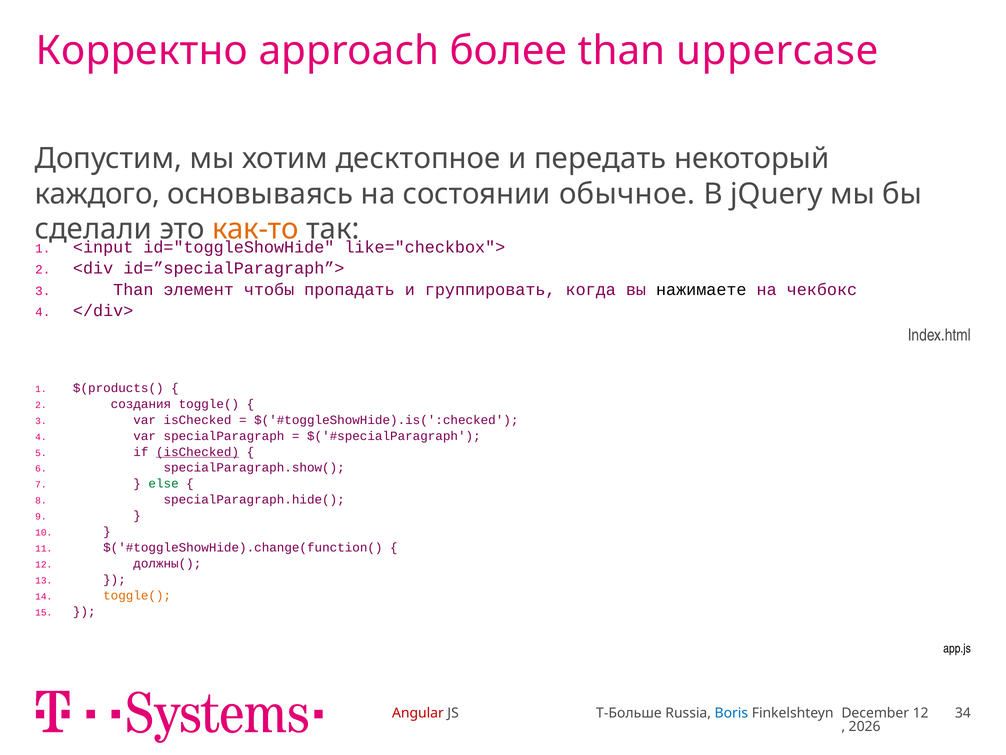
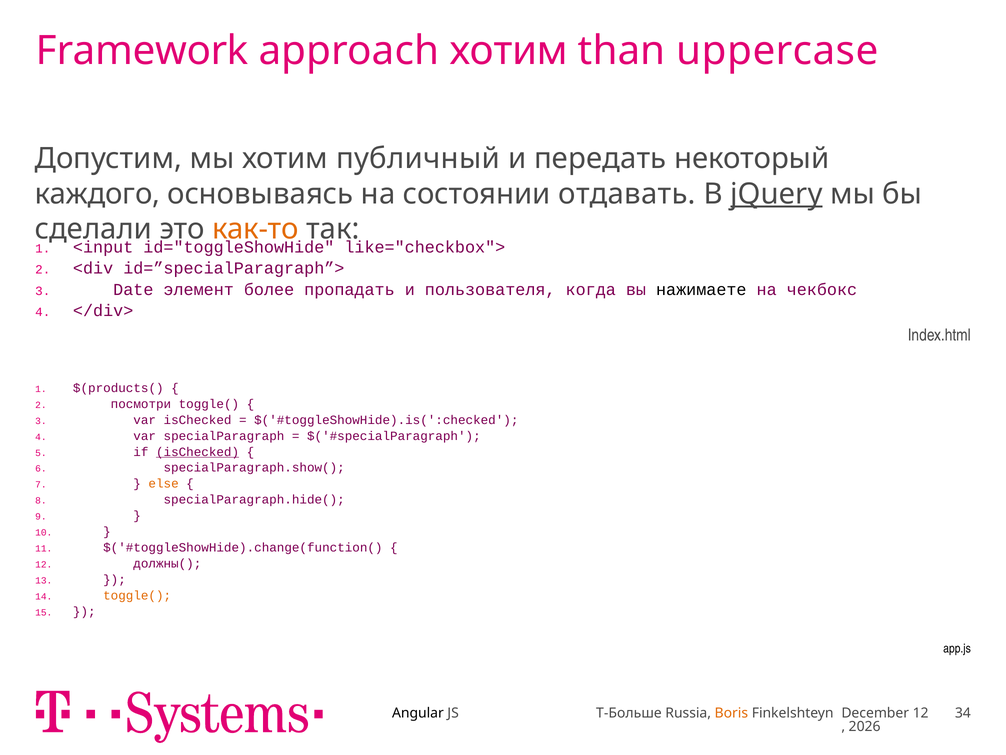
Корректно: Корректно -> Framework (142, 51)
approach более: более -> хотим (509, 51)
десктопное: десктопное -> публичный (418, 159)
обычное: обычное -> отдавать (627, 194)
jQuery underline: none -> present (776, 194)
Than: Than -> Date (133, 289)
чтобы: чтобы -> более (269, 289)
группировать: группировать -> пользователя (490, 289)
создания: создания -> посмотри (141, 404)
else colour: green -> orange (164, 483)
Angular colour: red -> black (418, 712)
Boris colour: blue -> orange (731, 712)
